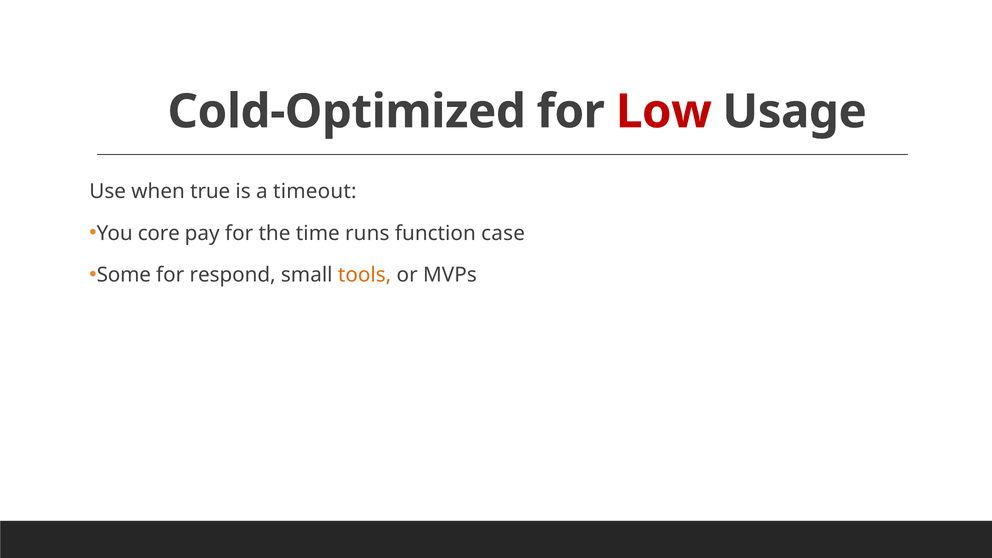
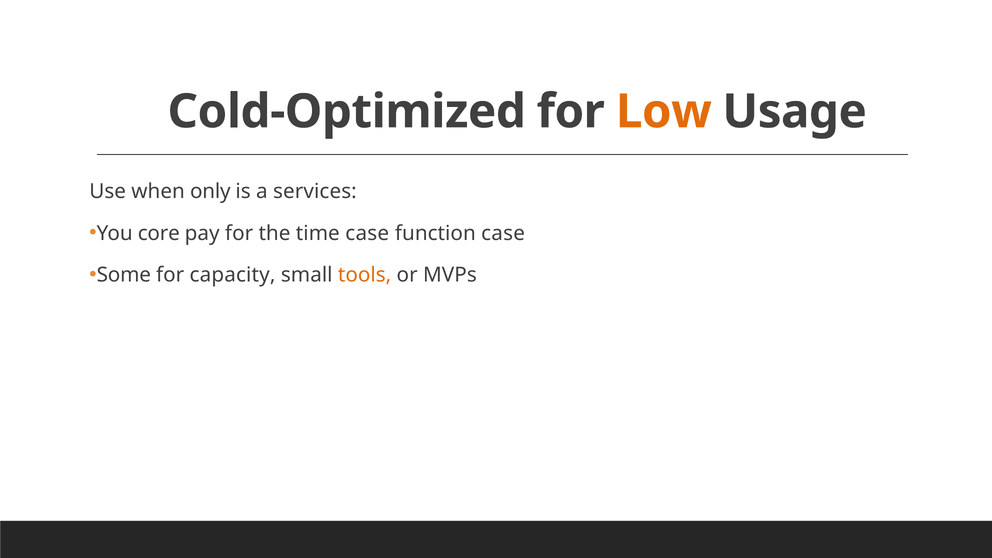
Low colour: red -> orange (664, 112)
true: true -> only (210, 192)
timeout: timeout -> services (315, 192)
time runs: runs -> case (367, 233)
respond: respond -> capacity (233, 275)
